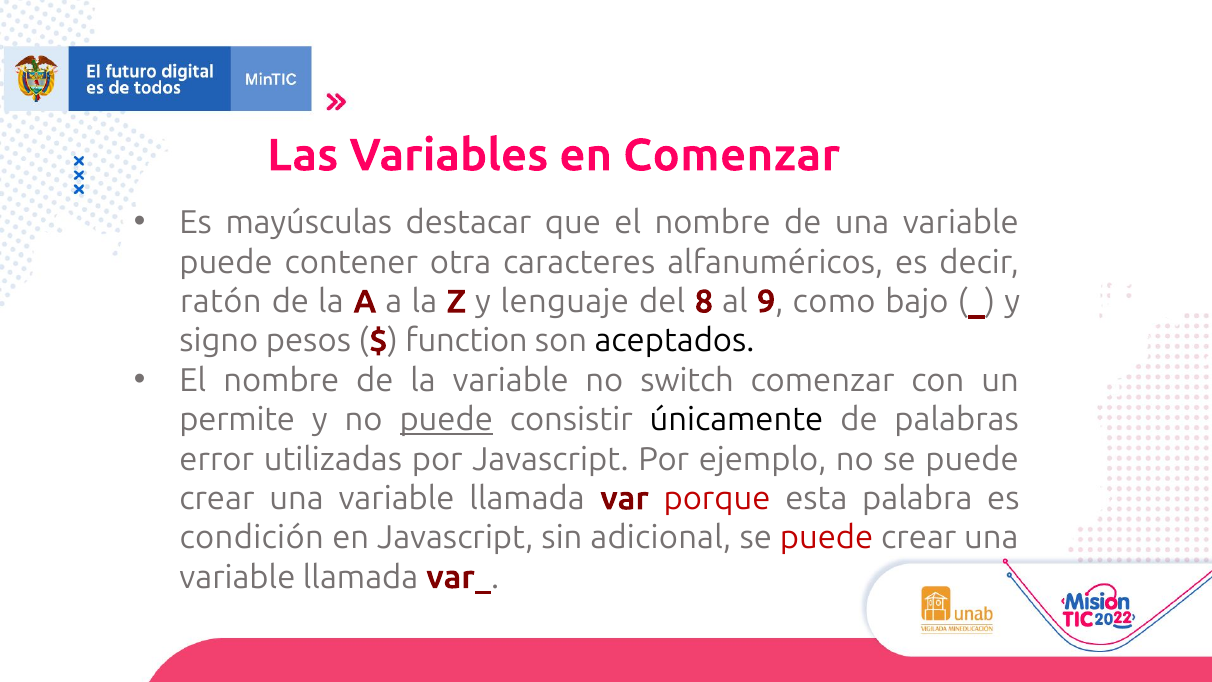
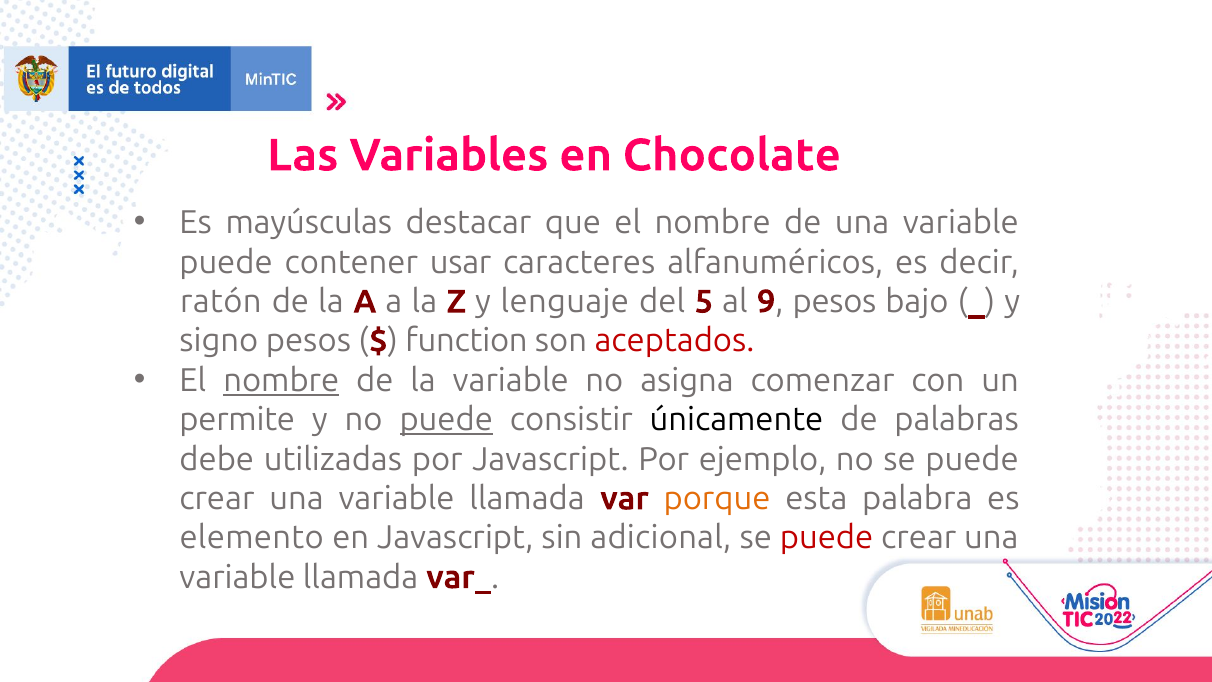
en Comenzar: Comenzar -> Chocolate (732, 155)
otra: otra -> usar (461, 262)
8: 8 -> 5 (704, 302)
9 como: como -> pesos (835, 302)
aceptados colour: black -> red (675, 341)
nombre underline: none -> present (281, 380)
switch: switch -> asigna (687, 380)
error: error -> debe (217, 459)
porque colour: red -> orange (717, 498)
condición: condición -> elemento (252, 538)
